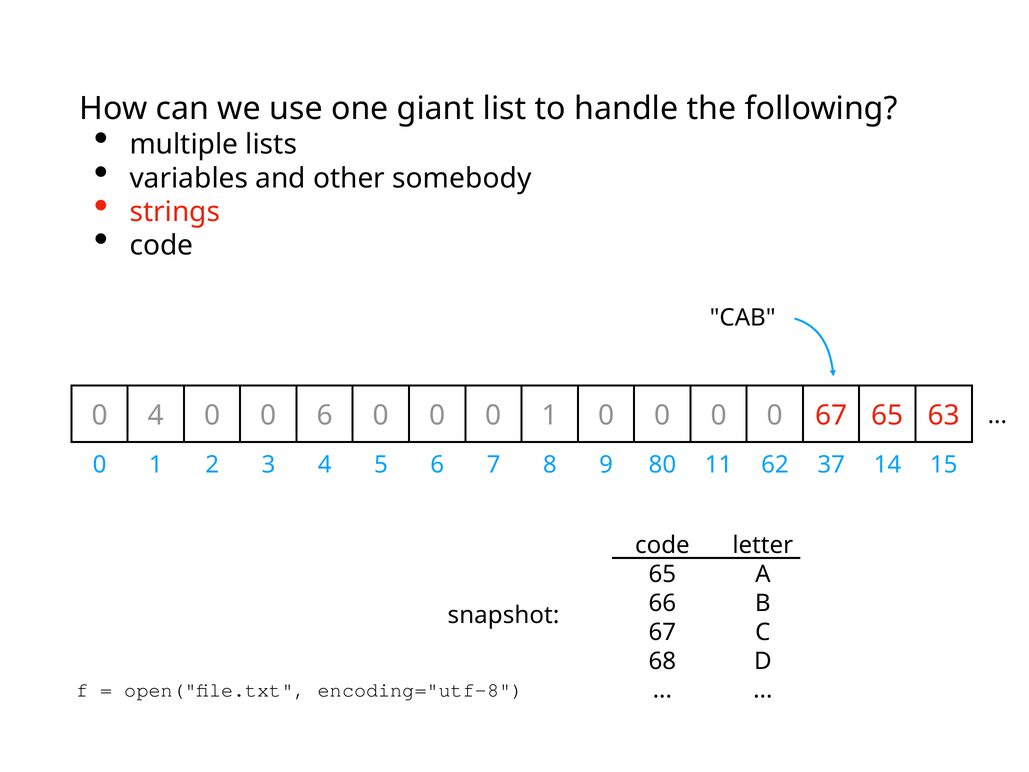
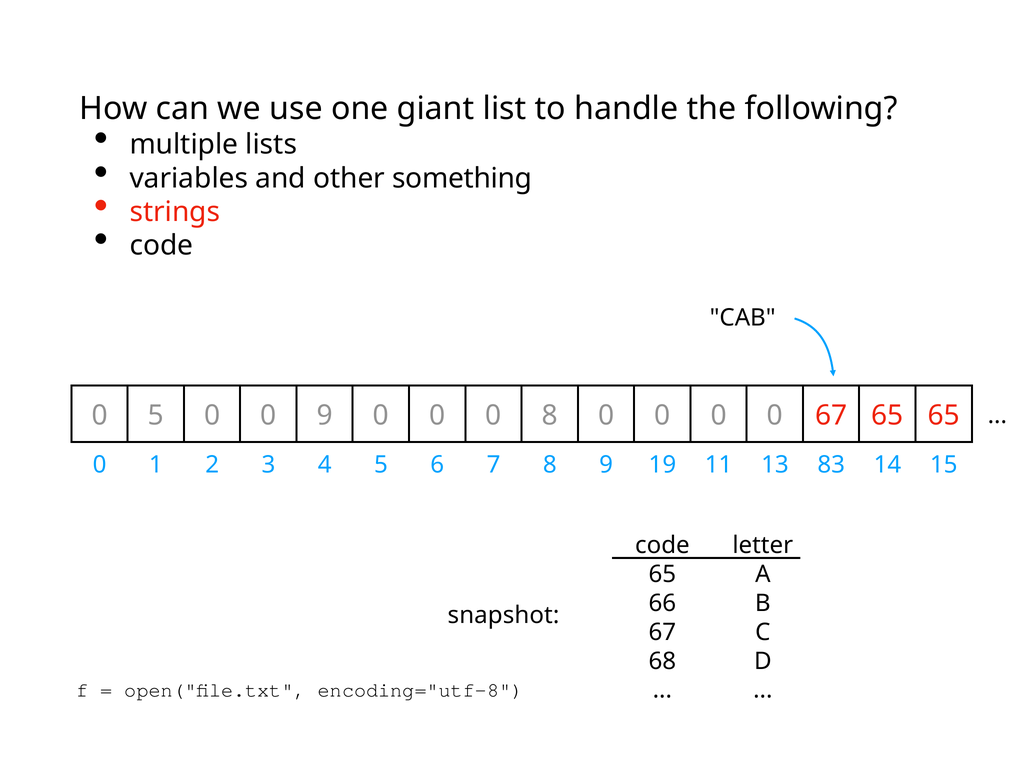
somebody: somebody -> something (462, 178)
0 4: 4 -> 5 (156, 416)
0 6: 6 -> 9 (325, 416)
0 1: 1 -> 8 (550, 416)
65 63: 63 -> 65 (944, 416)
80: 80 -> 19 (662, 464)
62: 62 -> 13 (775, 464)
37: 37 -> 83 (831, 464)
